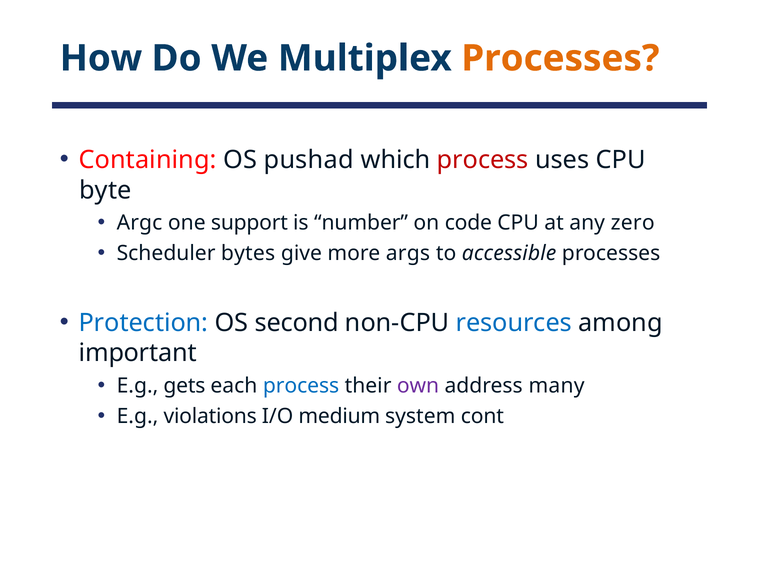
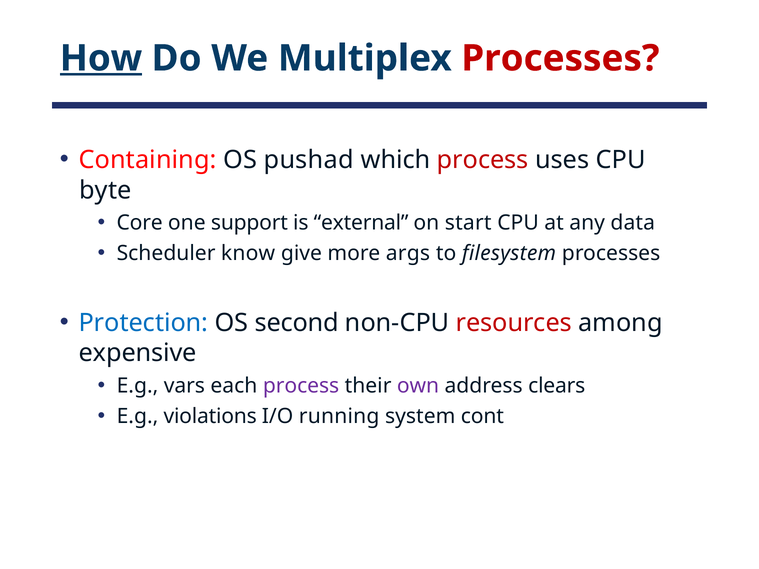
How underline: none -> present (101, 58)
Processes colour: orange -> red (560, 58)
Argc: Argc -> Core (140, 223)
number: number -> external (361, 223)
code: code -> start (468, 223)
zero: zero -> data (633, 223)
bytes: bytes -> know (248, 254)
accessible: accessible -> filesystem (509, 254)
resources colour: blue -> red (514, 323)
important: important -> expensive (138, 353)
gets: gets -> vars (184, 386)
process colour: blue -> purple (301, 386)
many: many -> clears (557, 386)
medium: medium -> running (339, 417)
